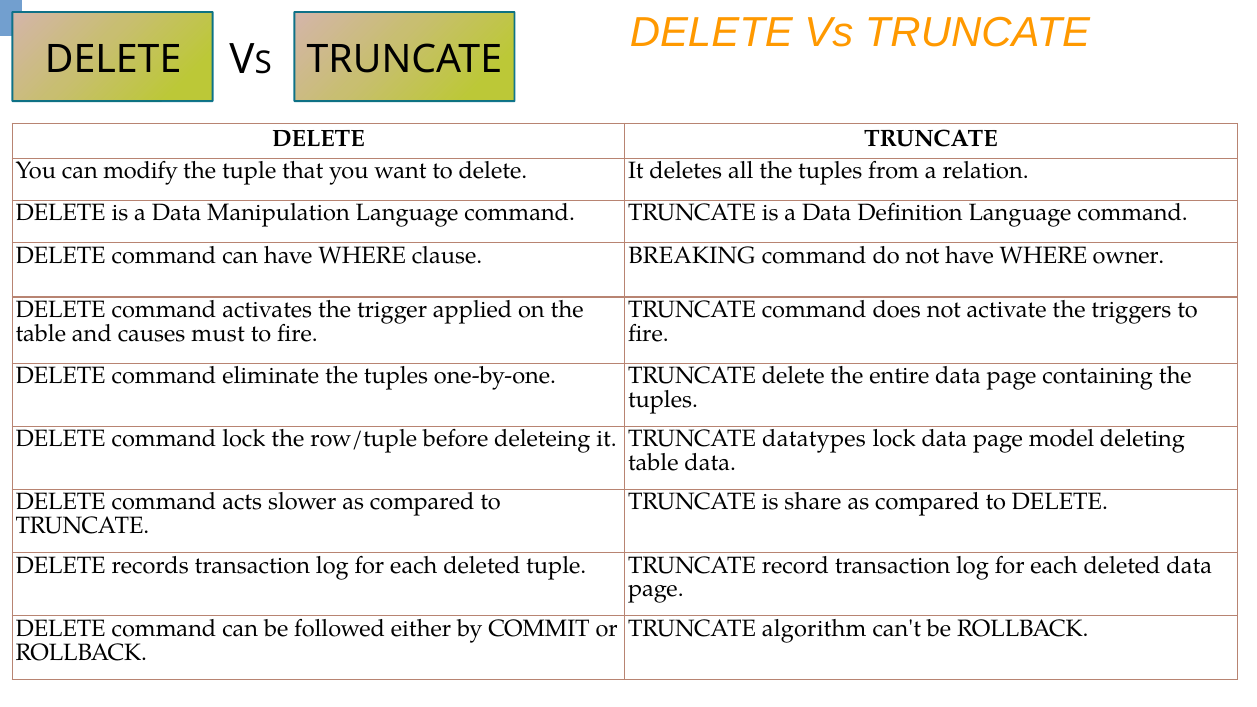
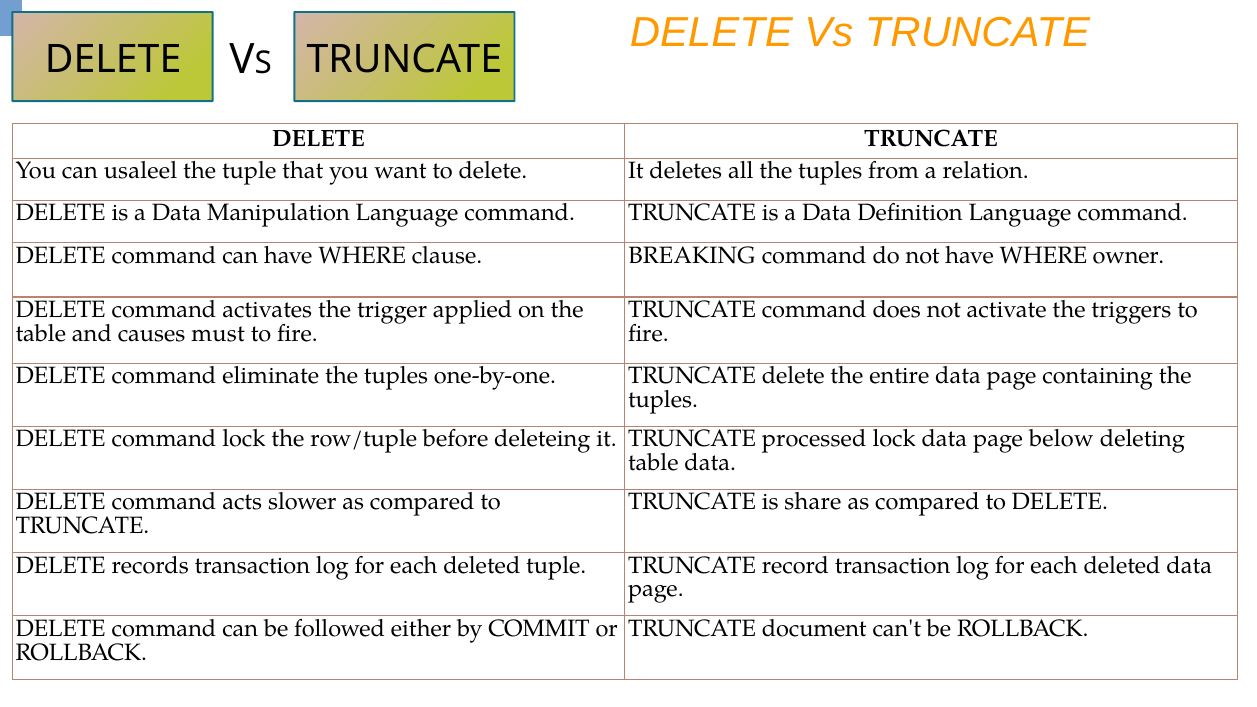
modify: modify -> usaleel (140, 171)
datatypes: datatypes -> processed (814, 439)
model: model -> below (1061, 439)
algorithm: algorithm -> document (814, 629)
